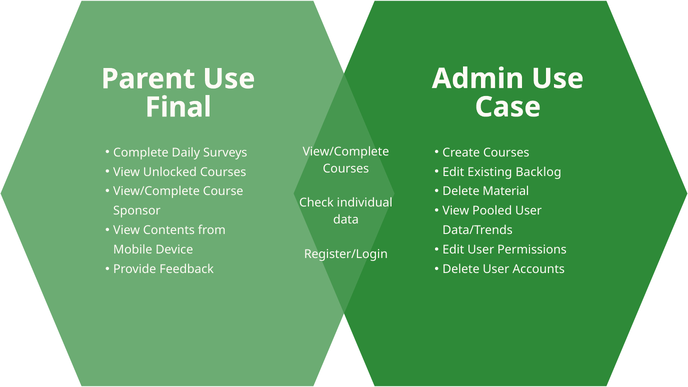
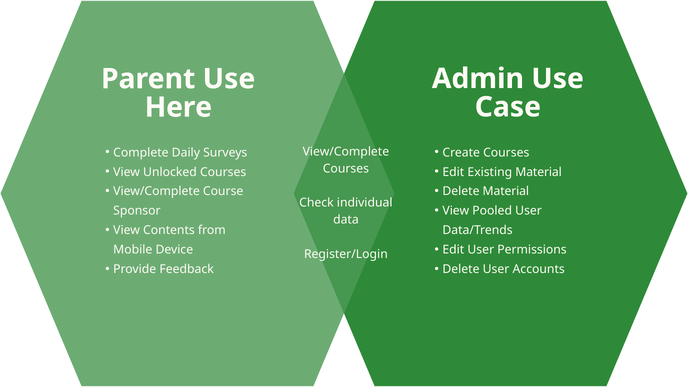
Final: Final -> Here (178, 107)
Existing Backlog: Backlog -> Material (539, 172)
